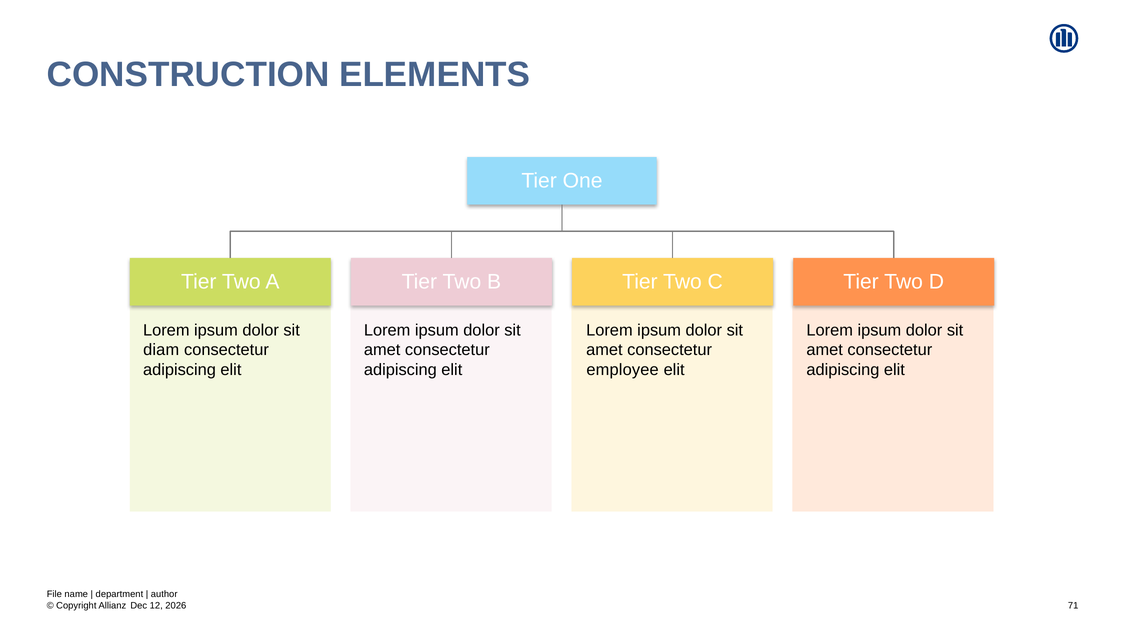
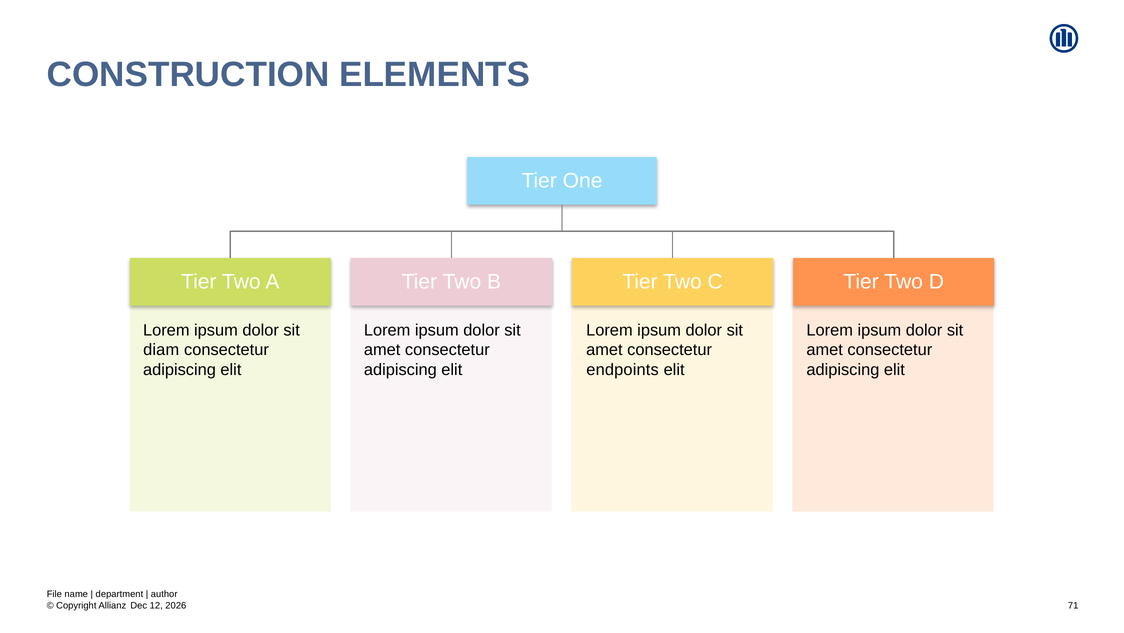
employee: employee -> endpoints (623, 369)
